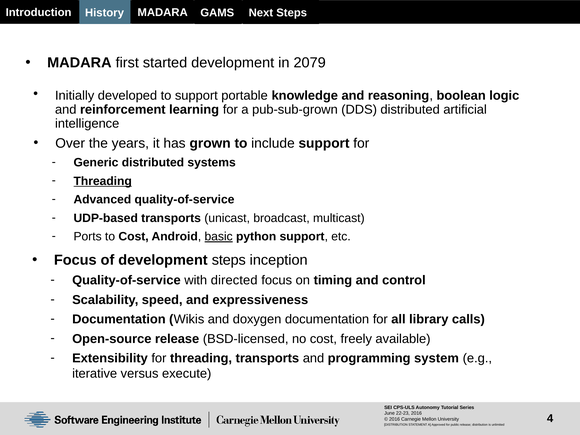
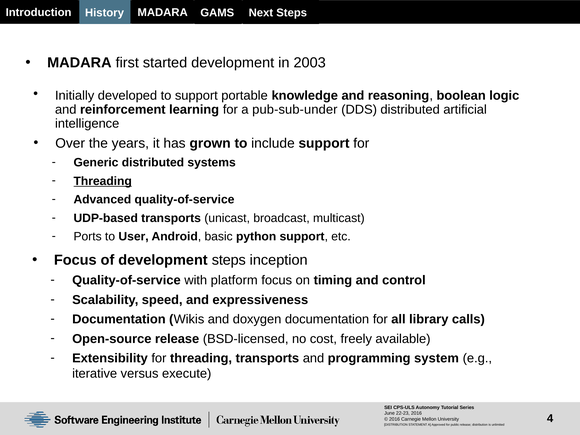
2079: 2079 -> 2003 (310, 63)
pub-sub-grown: pub-sub-grown -> pub-sub-under (295, 110)
to Cost: Cost -> User (134, 237)
basic underline: present -> none (219, 237)
directed: directed -> platform (234, 280)
